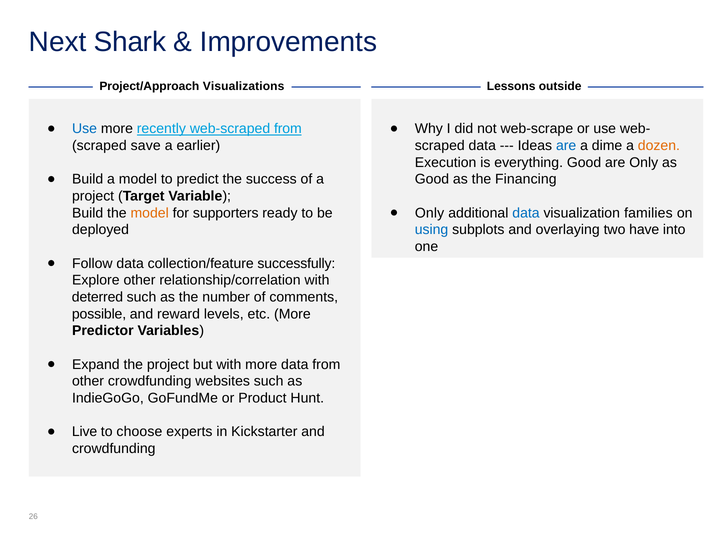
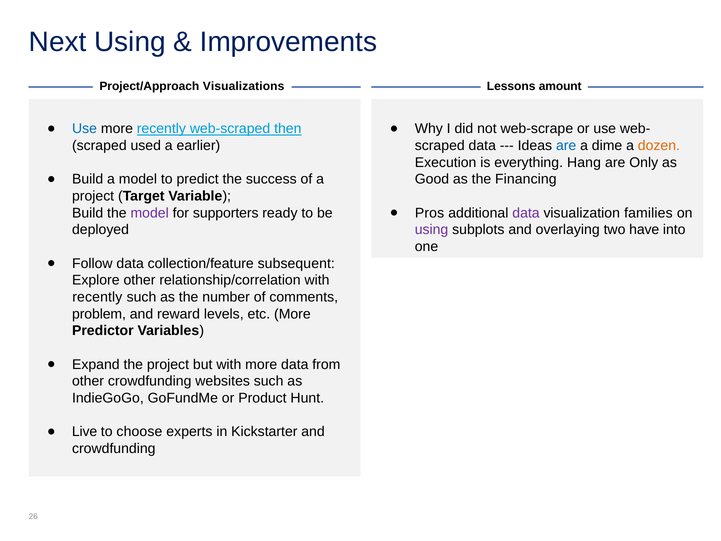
Next Shark: Shark -> Using (130, 42)
outside: outside -> amount (560, 86)
web-scraped from: from -> then (288, 129)
save: save -> used (146, 146)
everything Good: Good -> Hang (584, 162)
Only: Only -> Pros (430, 213)
data colour: blue -> purple (526, 213)
model colour: orange -> purple (150, 213)
using colour: blue -> purple (432, 230)
successfully: successfully -> subsequent (296, 263)
deterred: deterred -> recently (97, 297)
possible: possible -> problem (99, 314)
